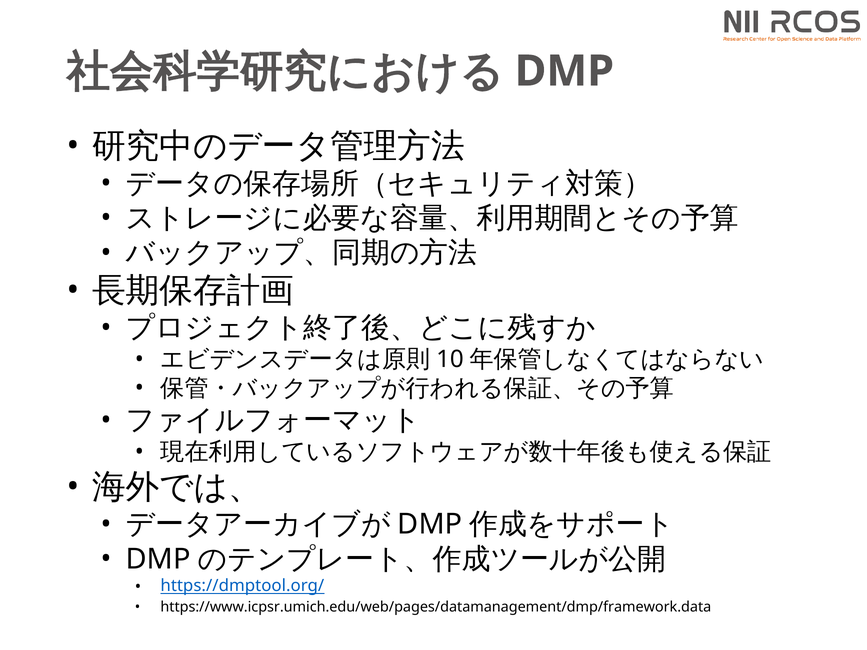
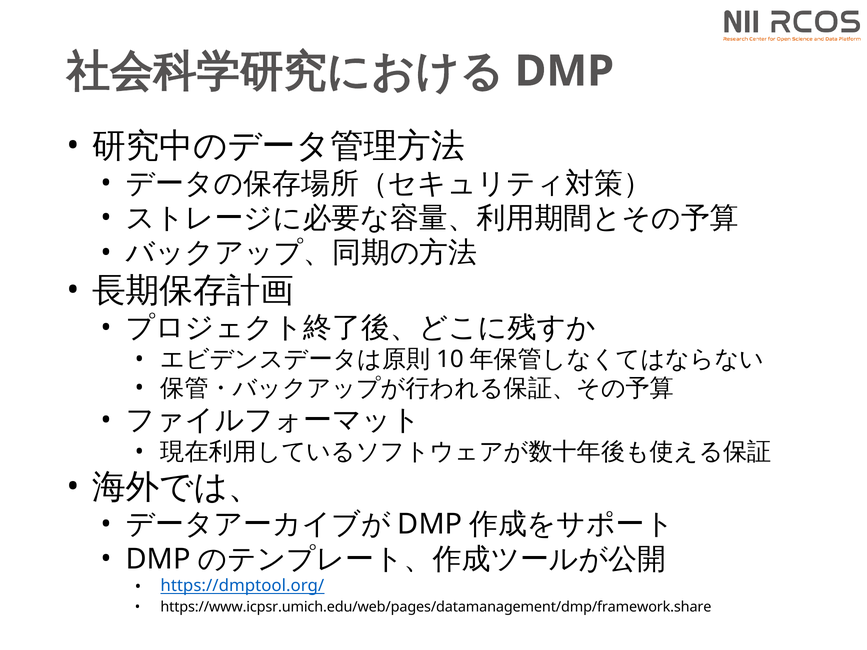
https://www.icpsr.umich.edu/web/pages/datamanagement/dmp/framework.data: https://www.icpsr.umich.edu/web/pages/datamanagement/dmp/framework.data -> https://www.icpsr.umich.edu/web/pages/datamanagement/dmp/framework.share (436, 607)
